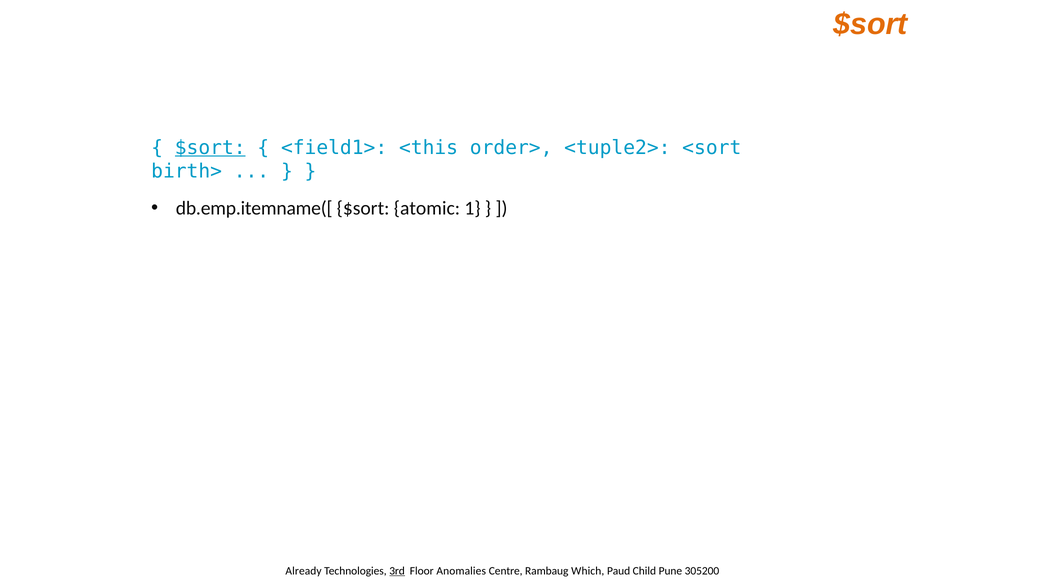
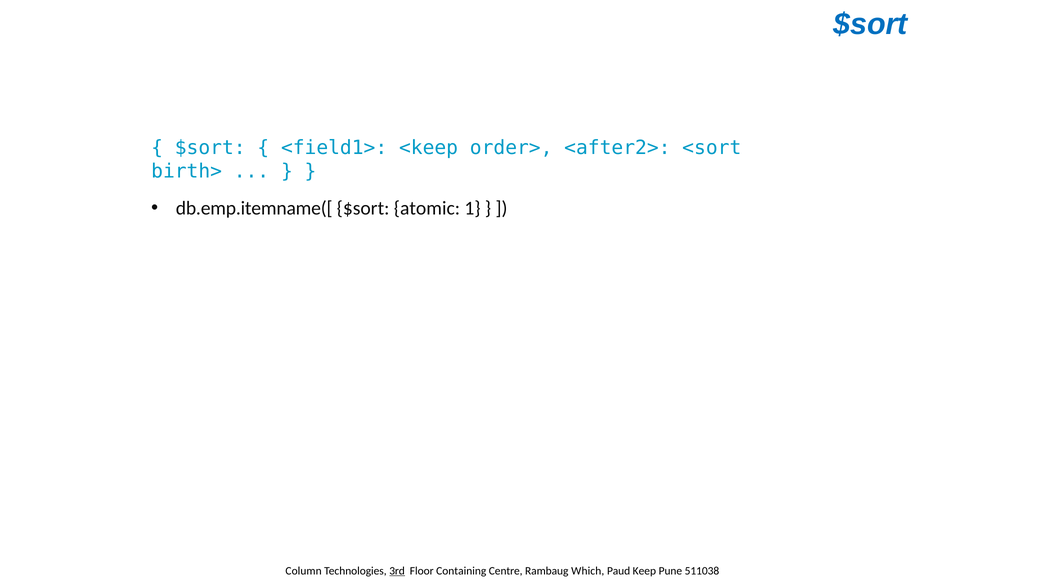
$sort colour: orange -> blue (870, 24)
$sort underline: present -> none (210, 148)
<this: <this -> <keep (429, 148)
<tuple2>: <tuple2> -> <after2> (617, 148)
Already: Already -> Column (304, 571)
Anomalies: Anomalies -> Containing (461, 571)
Child: Child -> Keep (644, 571)
305200: 305200 -> 511038 (702, 571)
